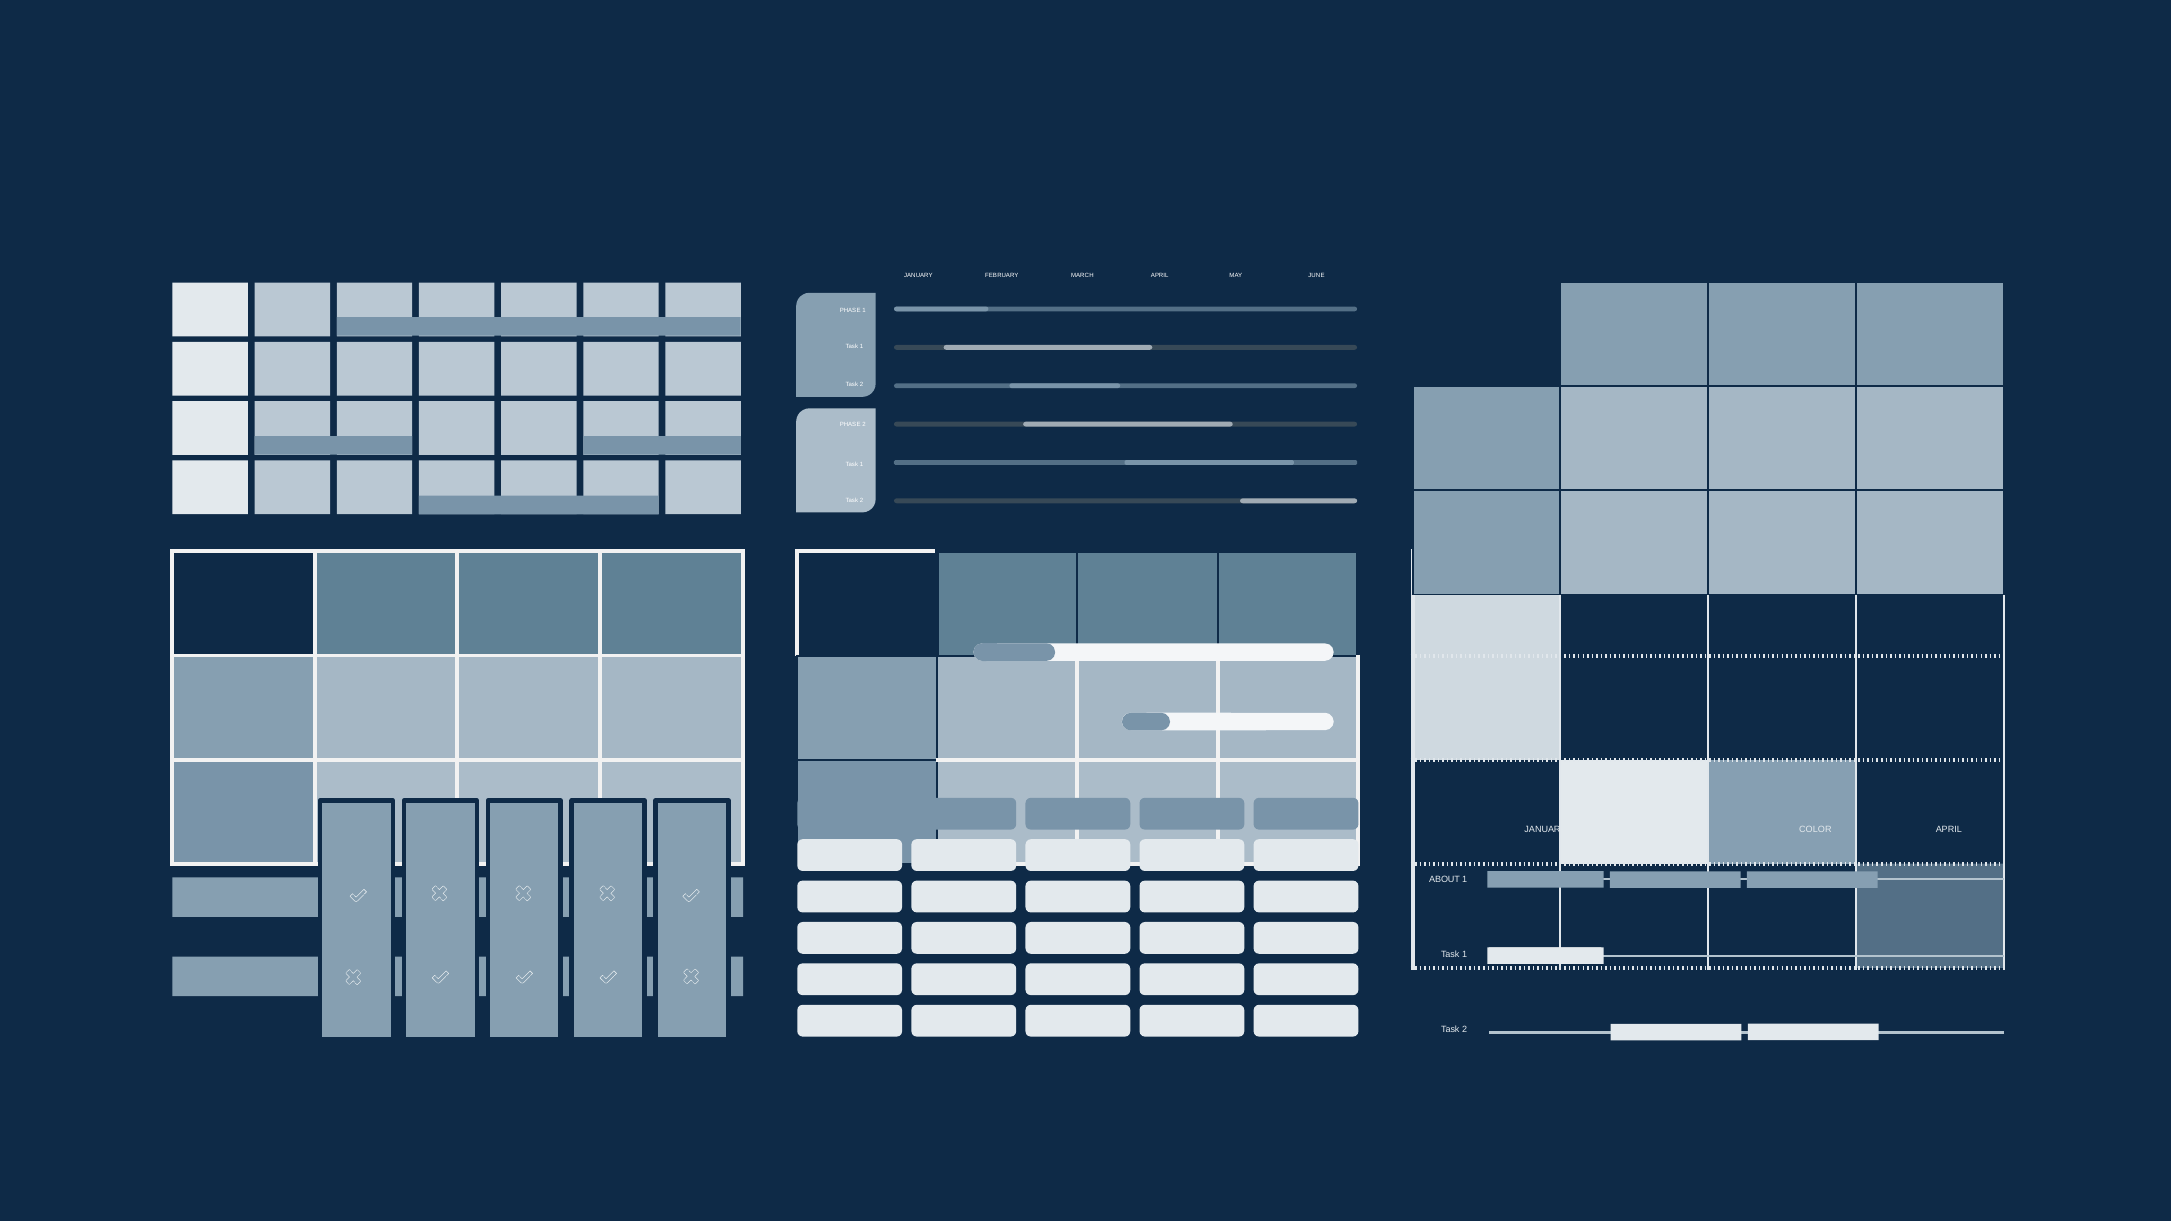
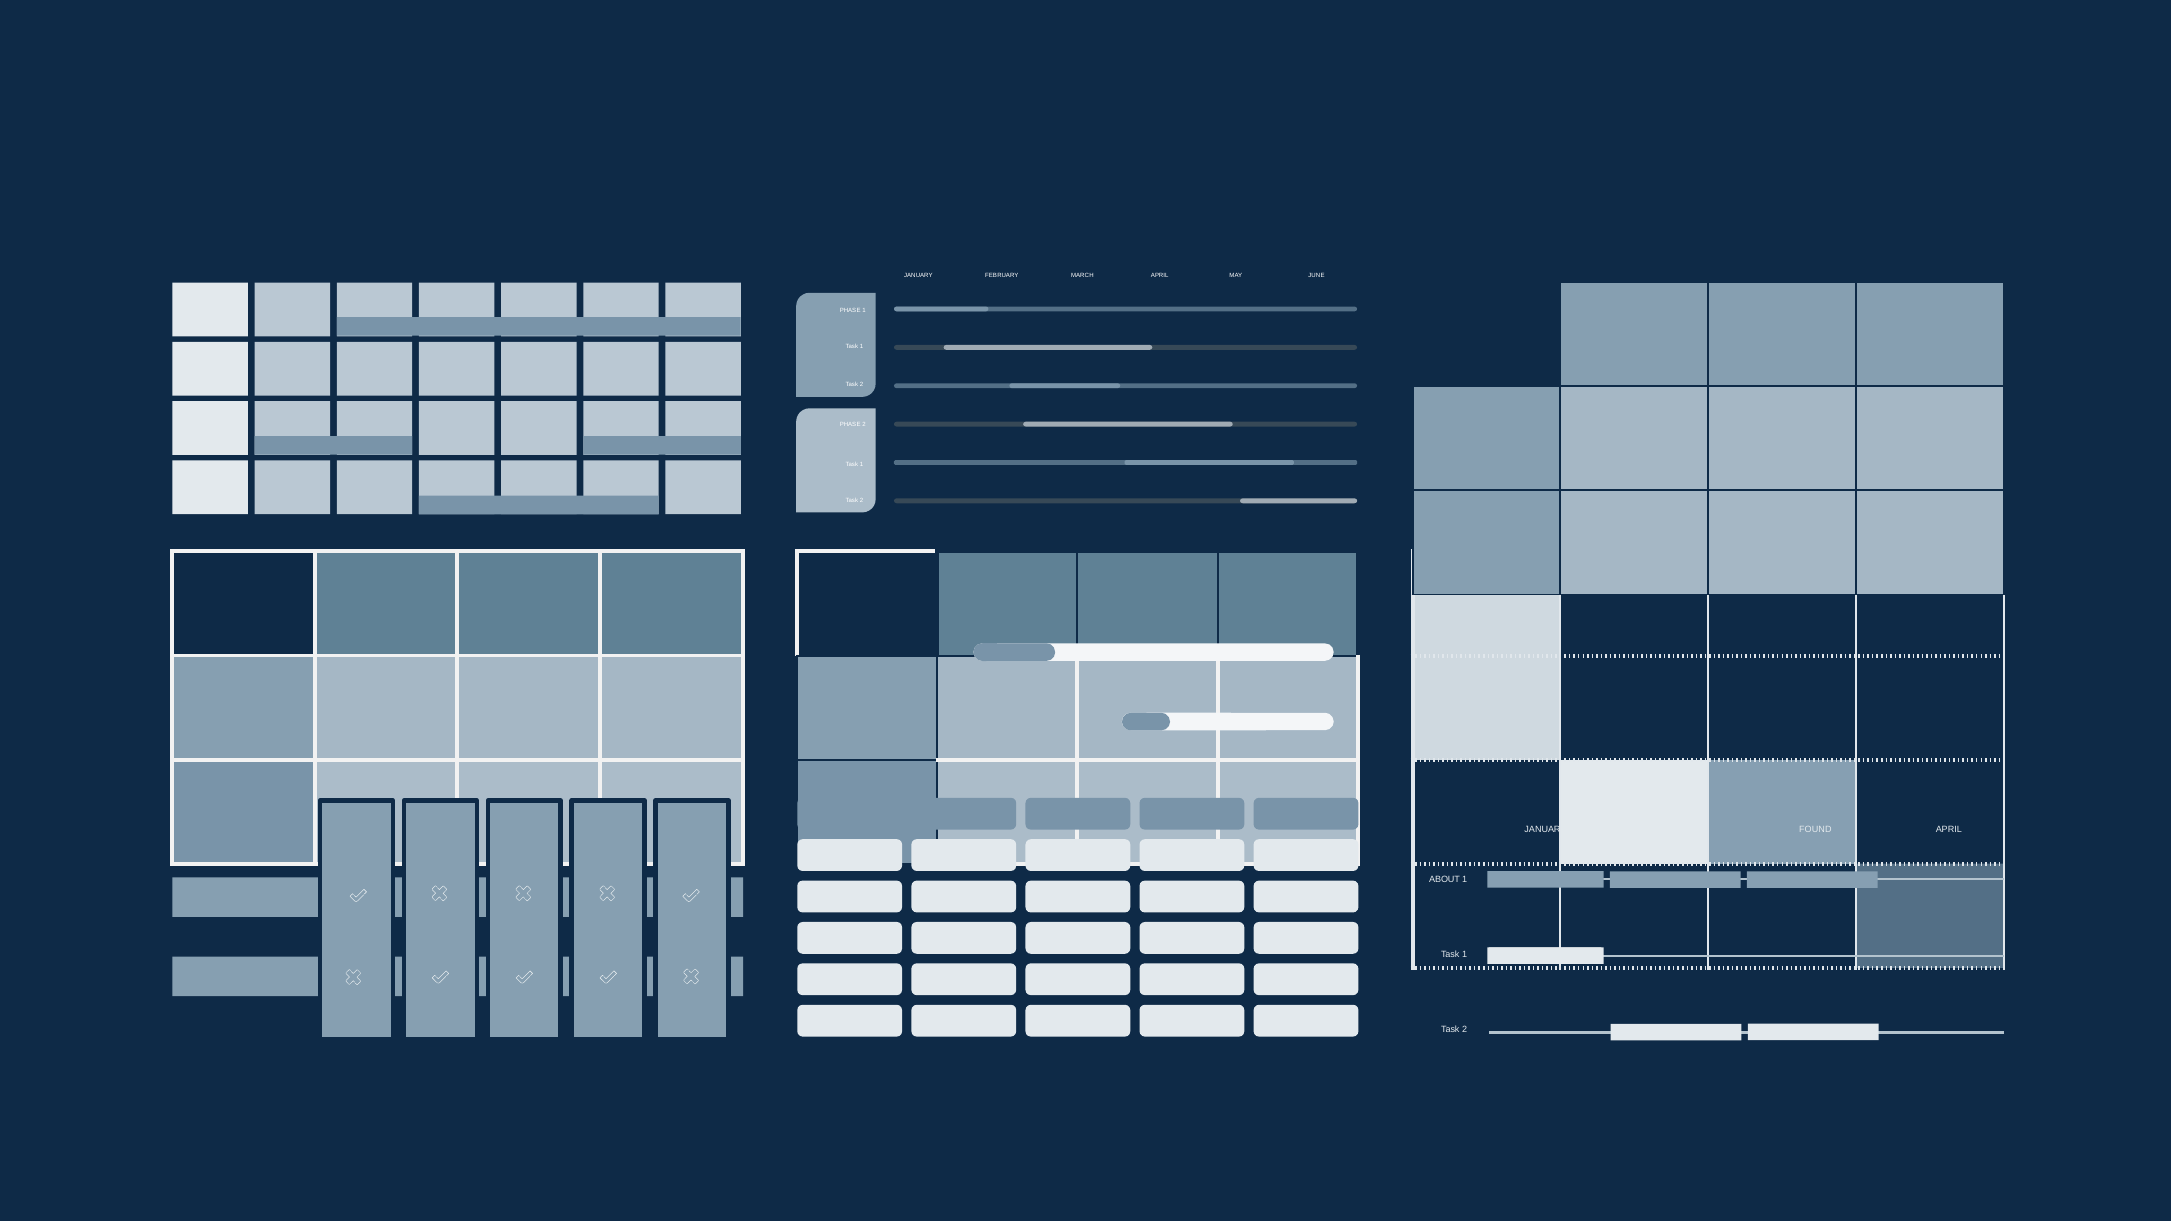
COLOR: COLOR -> FOUND (1815, 830)
